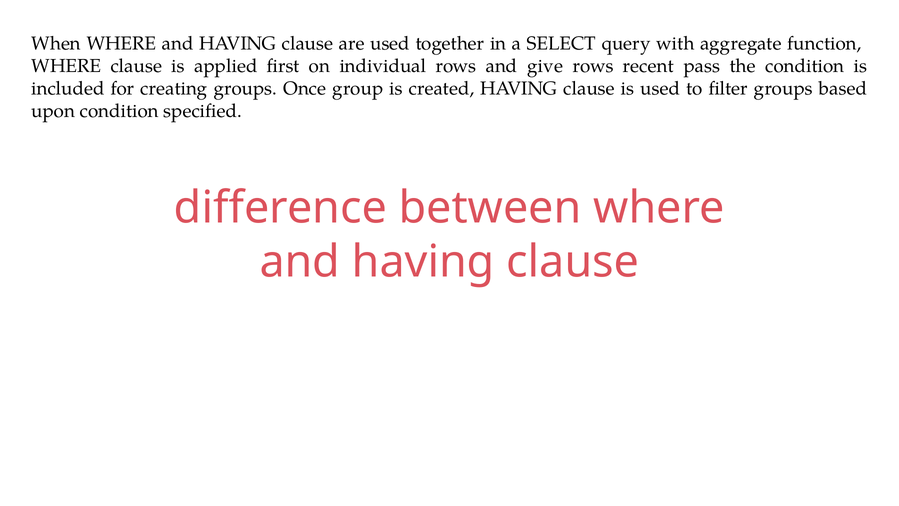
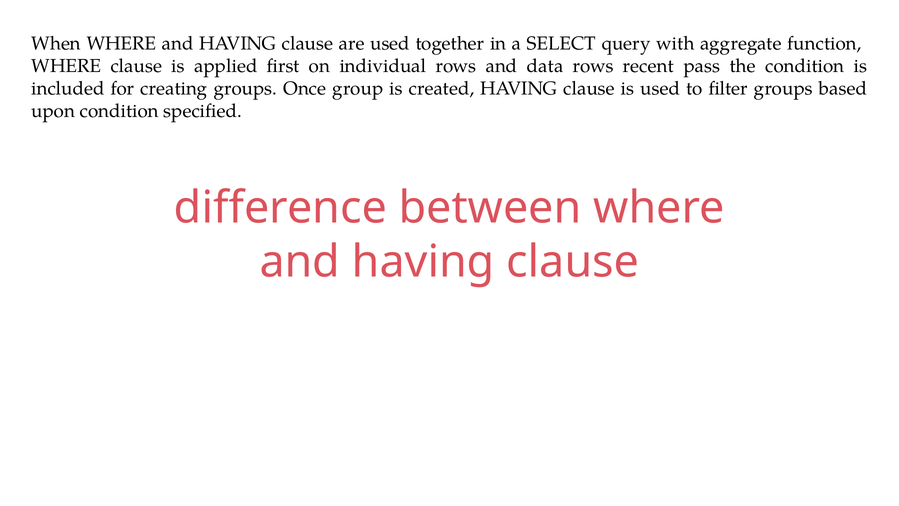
give: give -> data (545, 66)
